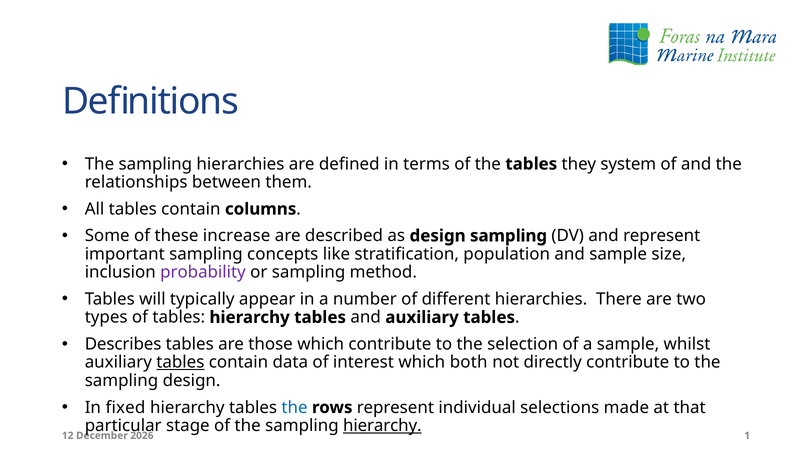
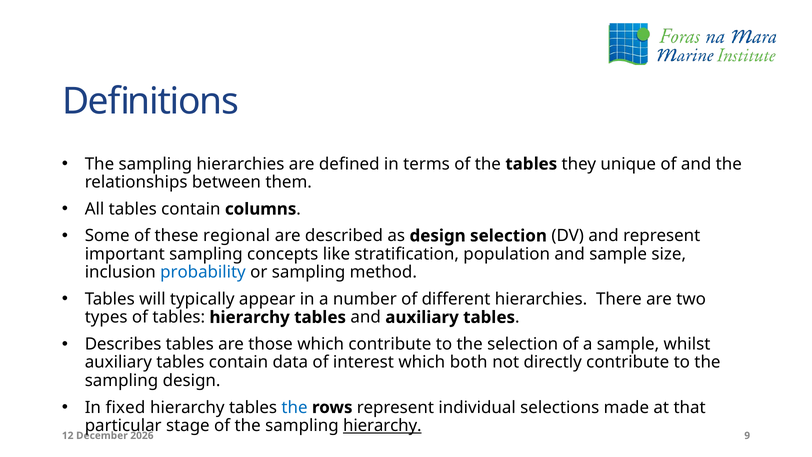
system: system -> unique (628, 164)
increase: increase -> regional (237, 236)
design sampling: sampling -> selection (508, 236)
probability colour: purple -> blue (203, 272)
tables underline: present -> none (180, 362)
1: 1 -> 9 (747, 435)
